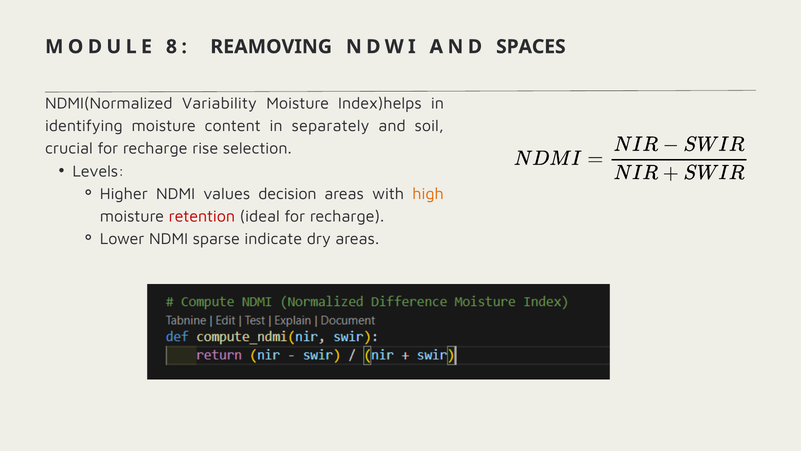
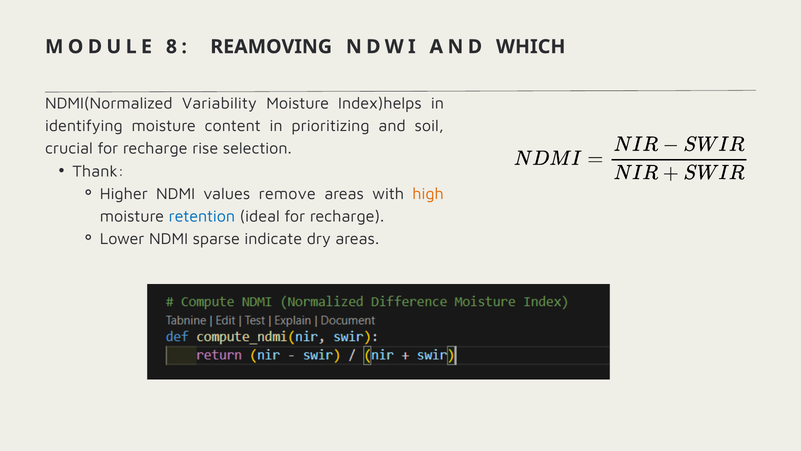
SPACES: SPACES -> WHICH (531, 47)
separately: separately -> prioritizing (330, 126)
Levels: Levels -> Thank (98, 171)
decision: decision -> remove (287, 194)
retention colour: red -> blue (202, 216)
